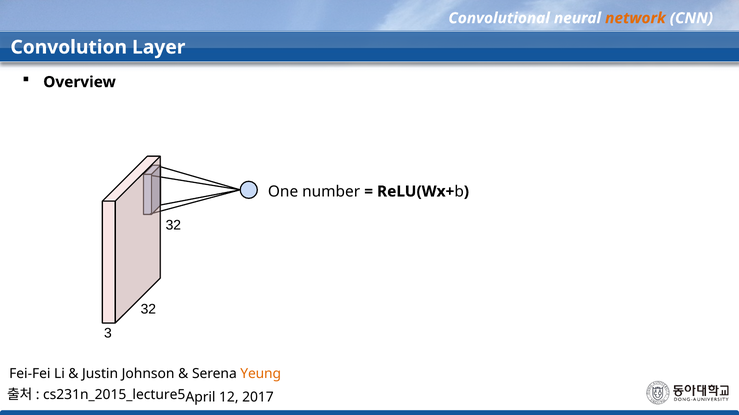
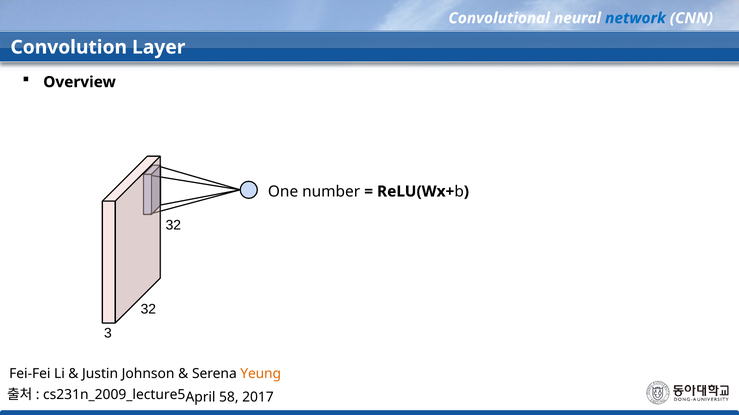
network colour: orange -> blue (635, 18)
cs231n_2015_lecture5: cs231n_2015_lecture5 -> cs231n_2009_lecture5 (114, 396)
12: 12 -> 58 (229, 398)
